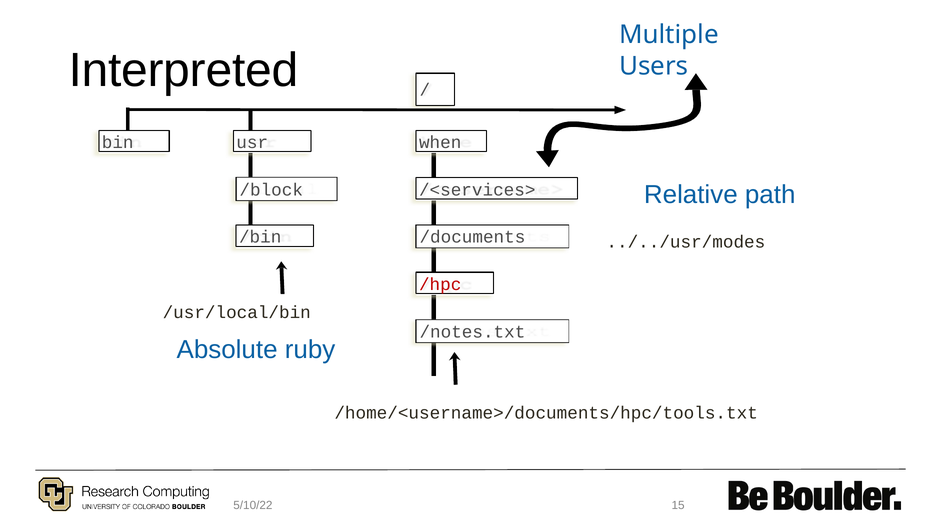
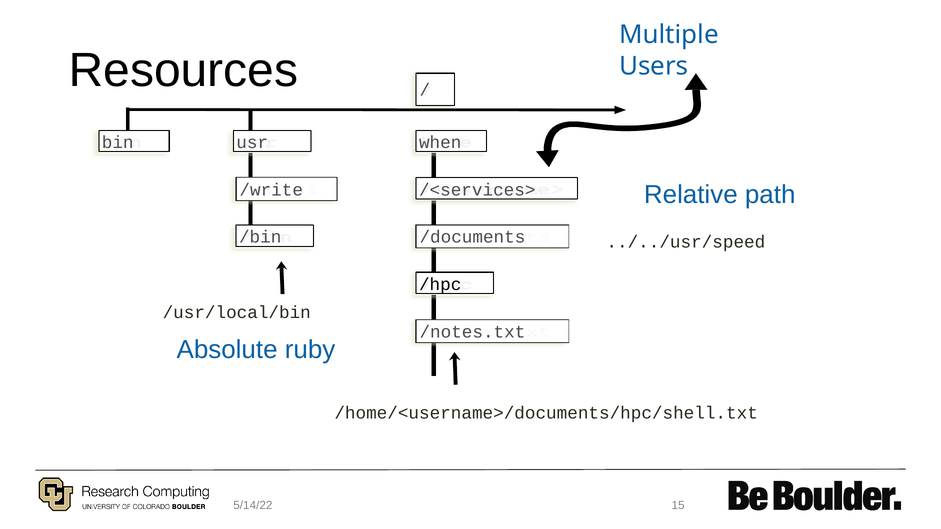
Interpreted: Interpreted -> Resources (183, 70)
/block: /block -> /write (271, 190)
../../usr/modes: ../../usr/modes -> ../../usr/speed (686, 242)
/hpc colour: red -> black (440, 285)
/home/<username>/documents/hpc/tools.txt: /home/<username>/documents/hpc/tools.txt -> /home/<username>/documents/hpc/shell.txt (546, 413)
5/10/22: 5/10/22 -> 5/14/22 (253, 505)
